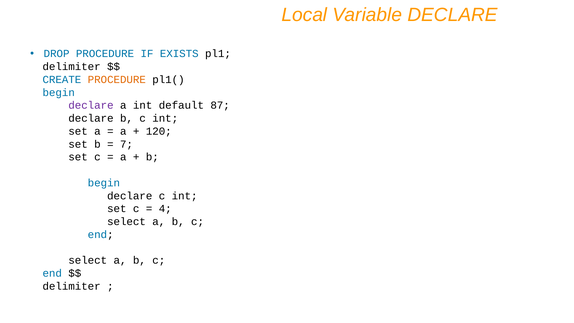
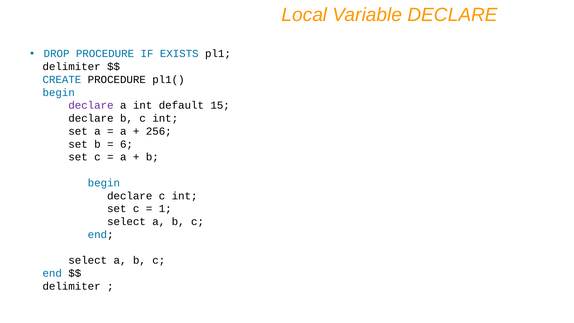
PROCEDURE colour: orange -> black (117, 80)
87: 87 -> 15 (220, 105)
120: 120 -> 256 (159, 131)
7: 7 -> 6 (126, 144)
4: 4 -> 1 (165, 209)
